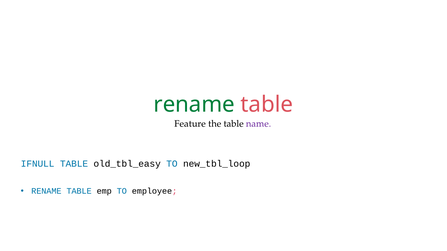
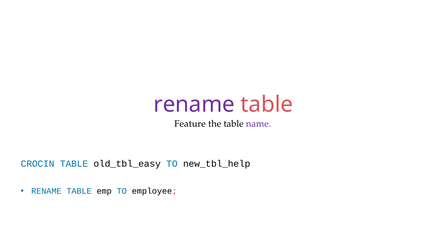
rename colour: green -> purple (194, 105)
IFNULL: IFNULL -> CROCIN (38, 164)
new_tbl_loop: new_tbl_loop -> new_tbl_help (217, 164)
